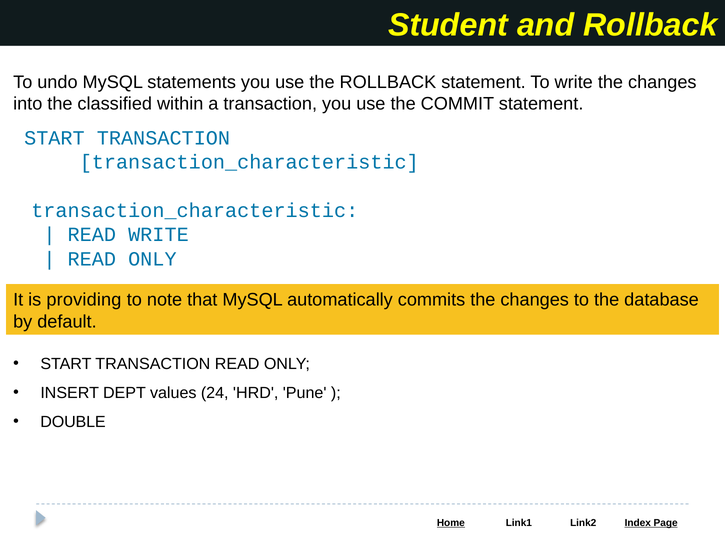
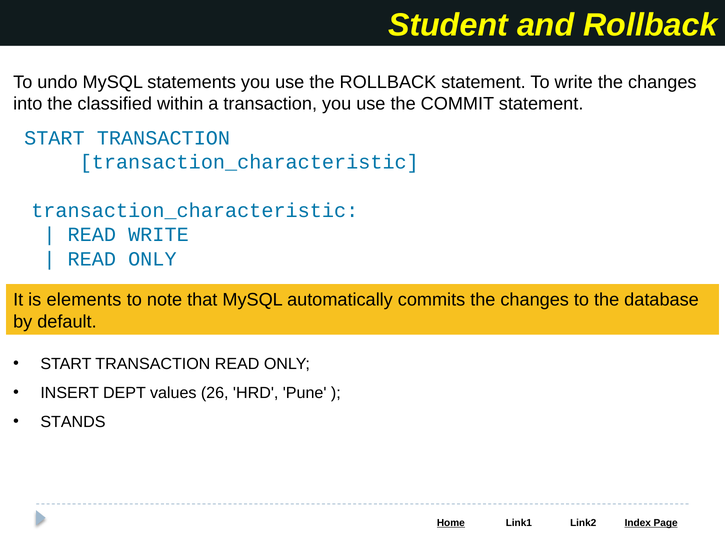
providing: providing -> elements (84, 300)
24: 24 -> 26 (215, 393)
DOUBLE: DOUBLE -> STANDS (73, 422)
